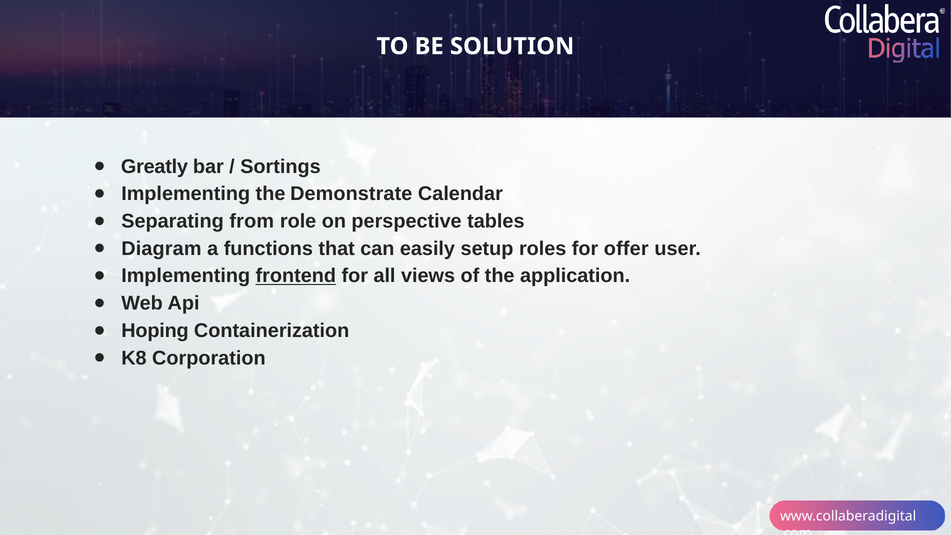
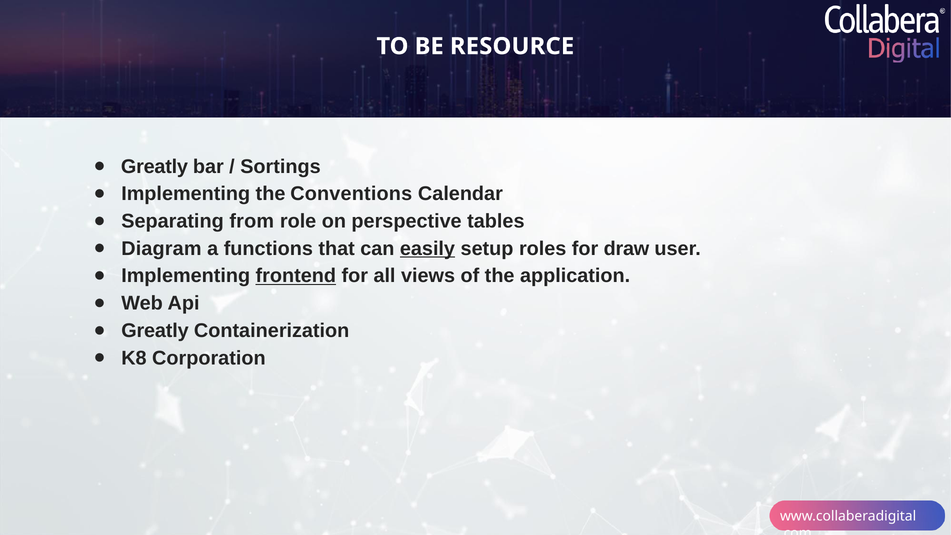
SOLUTION: SOLUTION -> RESOURCE (512, 46)
Demonstrate: Demonstrate -> Conventions (351, 194)
easily underline: none -> present (427, 249)
offer: offer -> draw (626, 249)
Hoping: Hoping -> Greatly (155, 331)
